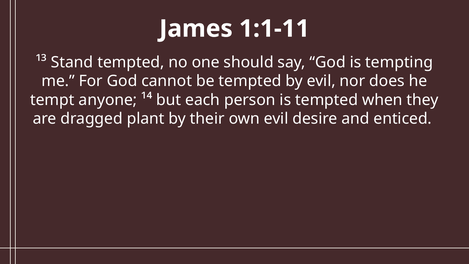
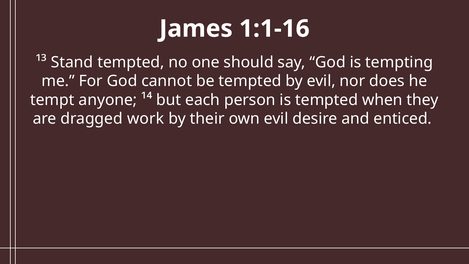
1:1-11: 1:1-11 -> 1:1-16 (274, 29)
plant: plant -> work (146, 119)
